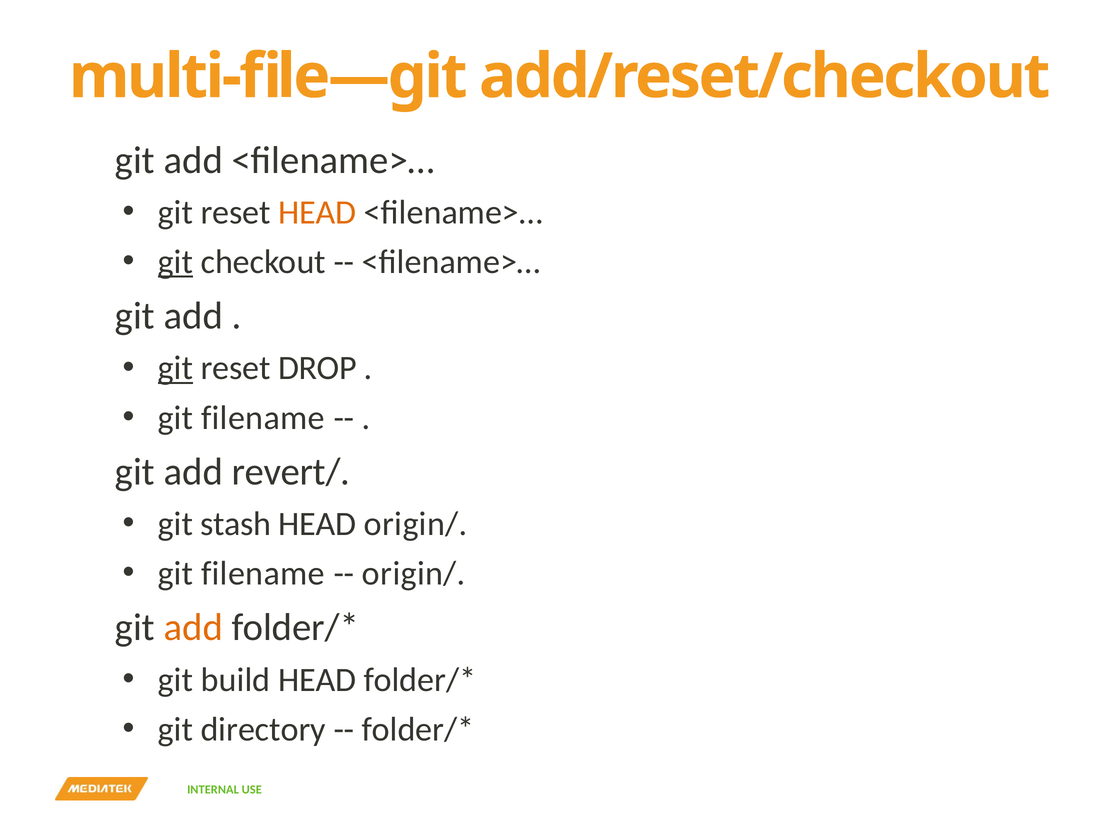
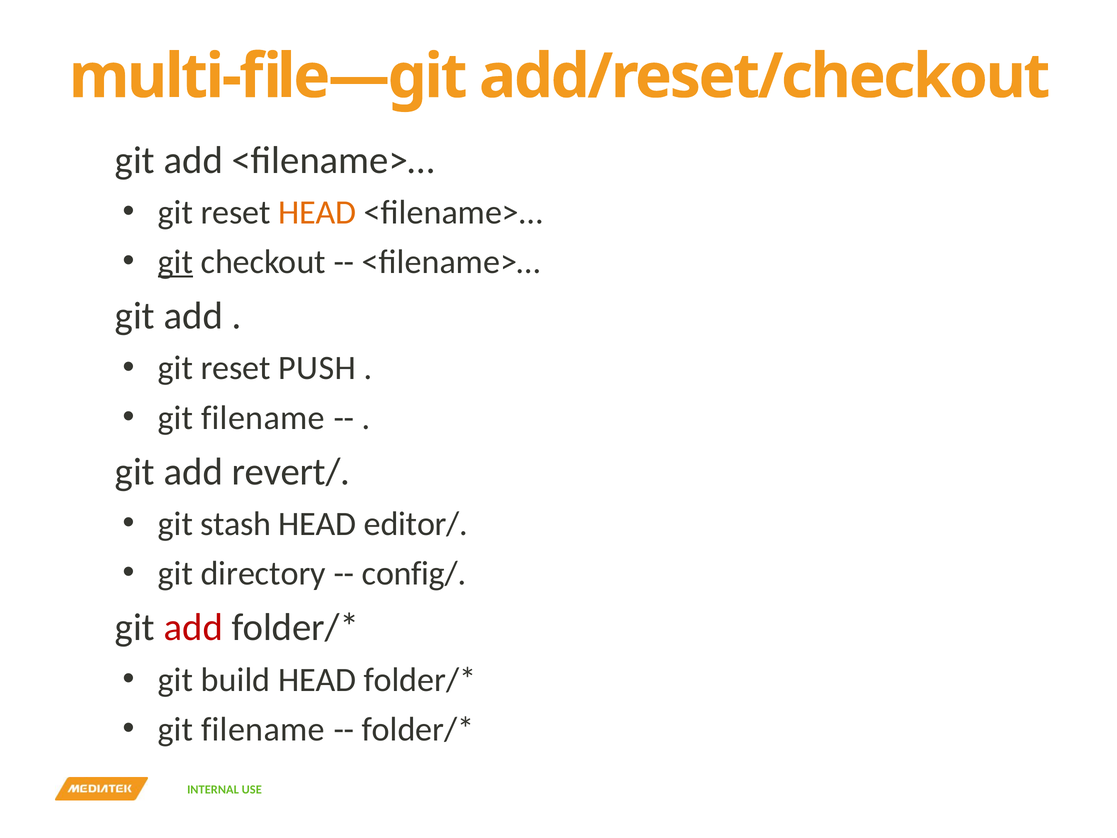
git underline: present -> none (175, 368)
DROP: DROP -> PUSH (317, 368)
HEAD origin/: origin/ -> editor/ (416, 524)
filename: filename -> directory (263, 573)
origin/: origin/ -> config/ (414, 573)
add colour: orange -> red (193, 627)
directory: directory -> filename (263, 729)
